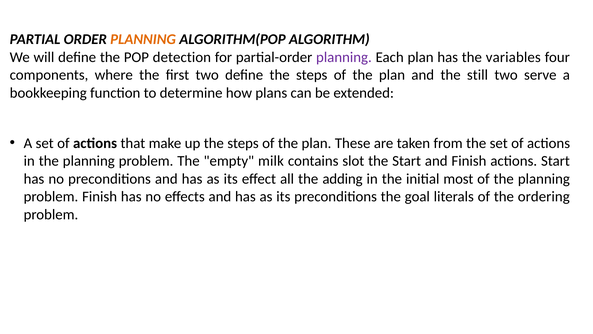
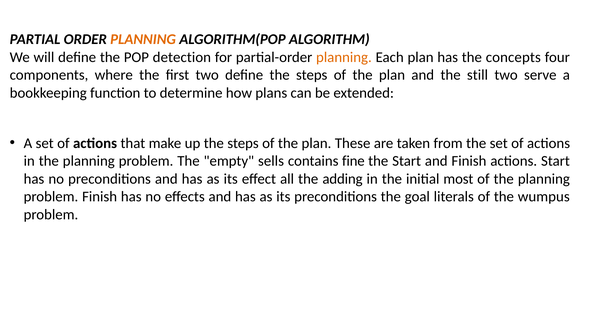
planning colour: purple -> orange (344, 57)
variables: variables -> concepts (513, 57)
milk: milk -> sells (271, 161)
slot: slot -> fine (353, 161)
ordering: ordering -> wumpus (544, 196)
